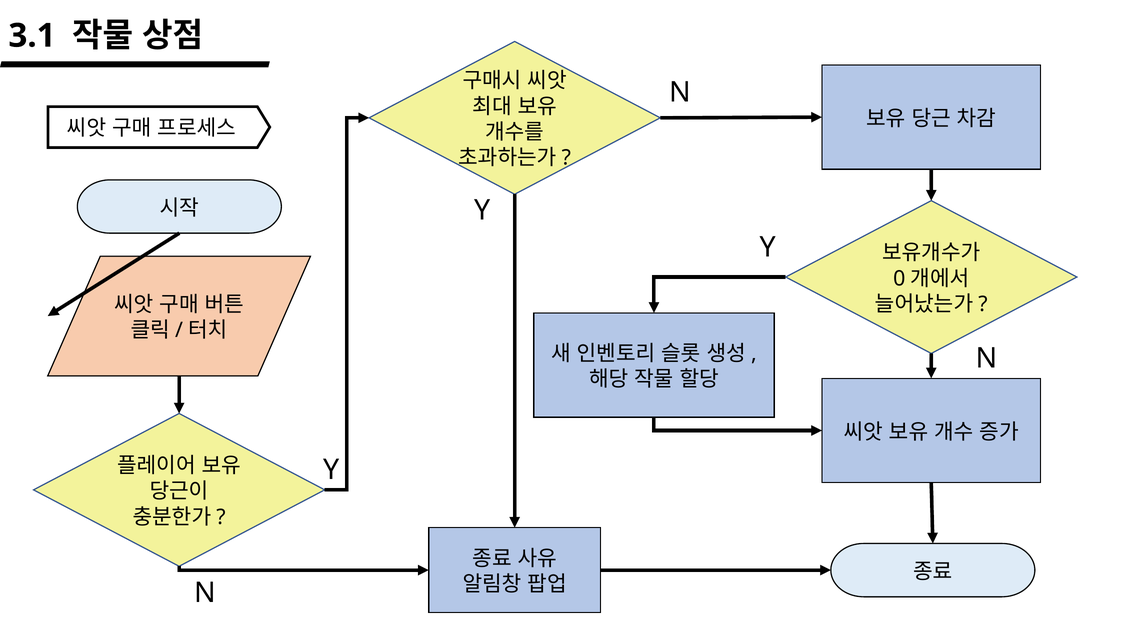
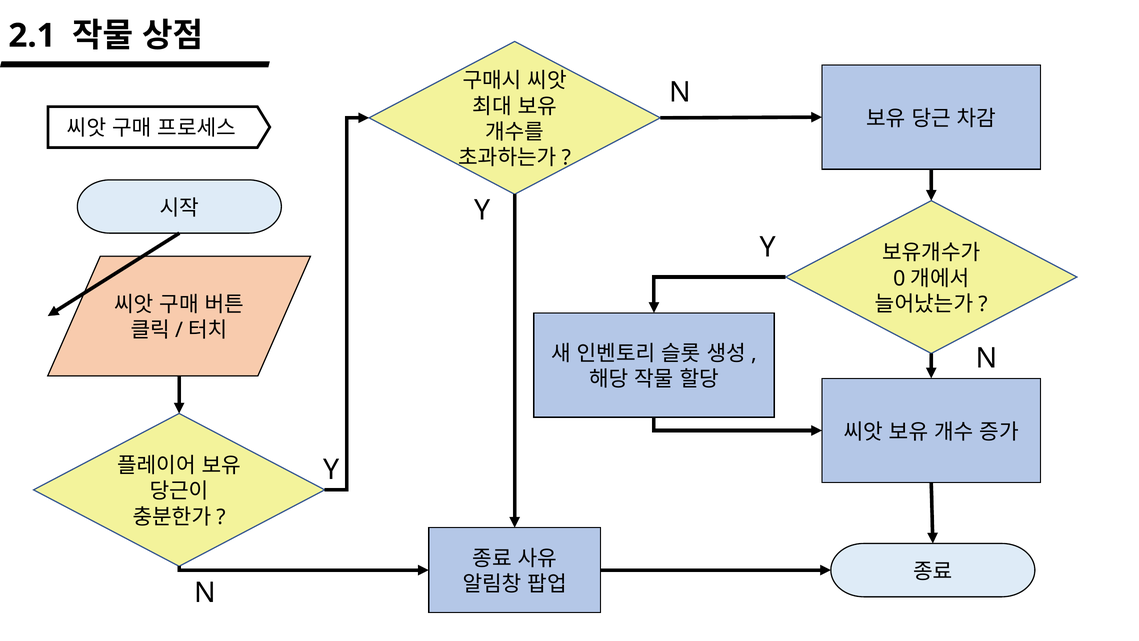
3.1: 3.1 -> 2.1 (32, 36)
